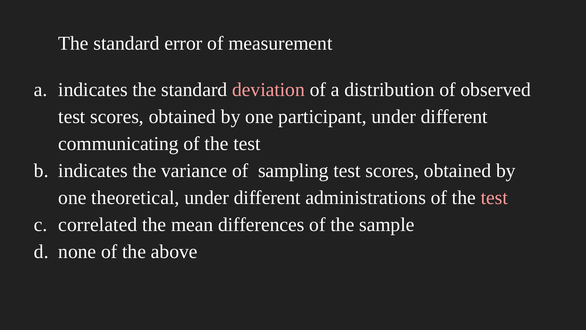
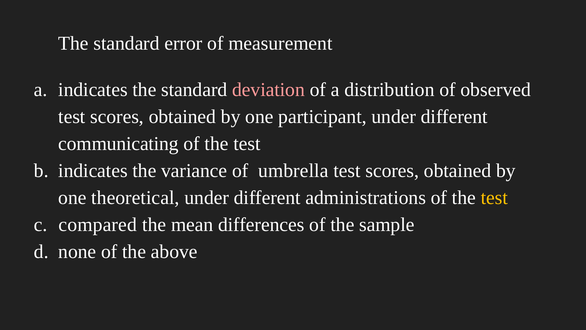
sampling: sampling -> umbrella (293, 171)
test colour: pink -> yellow (494, 197)
correlated: correlated -> compared (98, 224)
